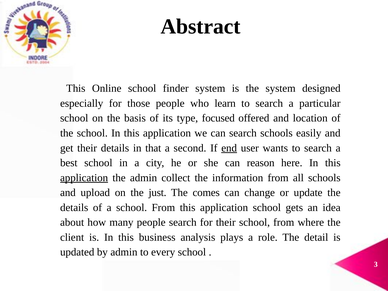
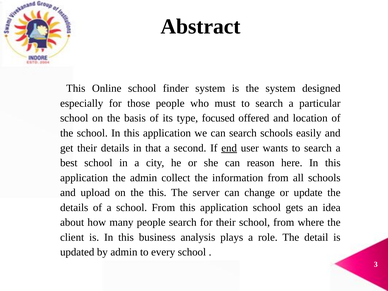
learn: learn -> must (225, 103)
application underline: present -> none (84, 178)
the just: just -> this (157, 193)
comes: comes -> server (206, 193)
